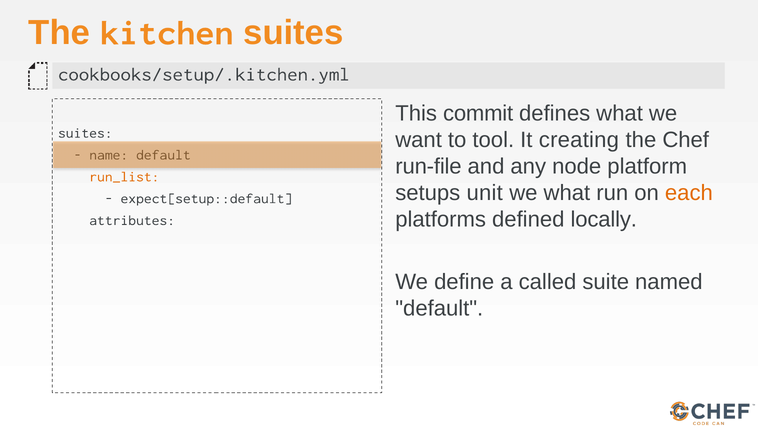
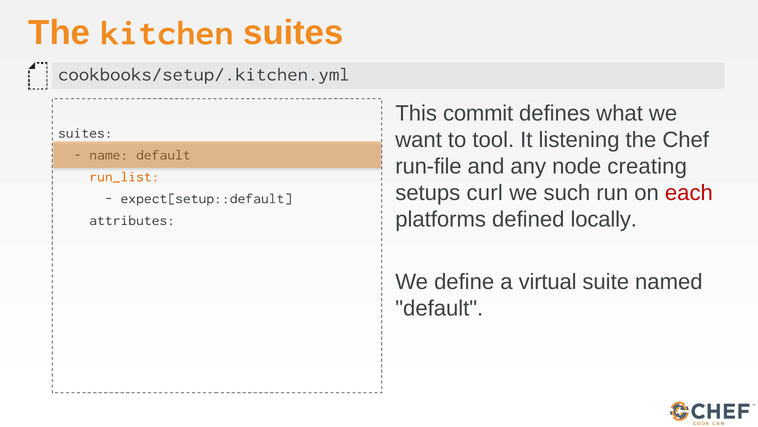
creating: creating -> listening (579, 140)
platform: platform -> creating (647, 166)
unit: unit -> curl (485, 193)
we what: what -> such (567, 193)
each colour: orange -> red (689, 193)
called: called -> virtual (548, 282)
